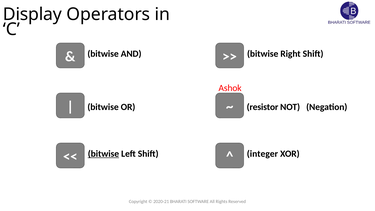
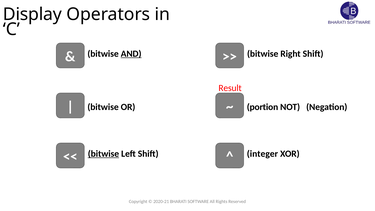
AND underline: none -> present (131, 54)
Ashok: Ashok -> Result (230, 88)
resistor: resistor -> portion (262, 107)
